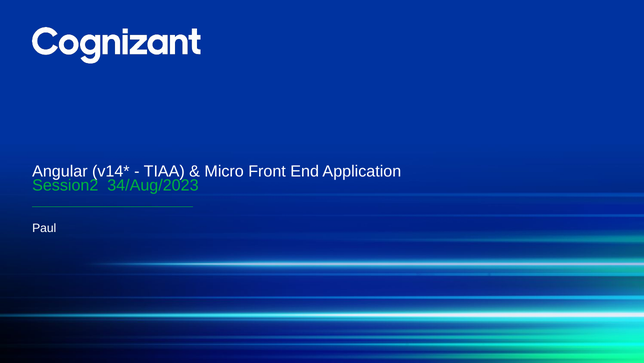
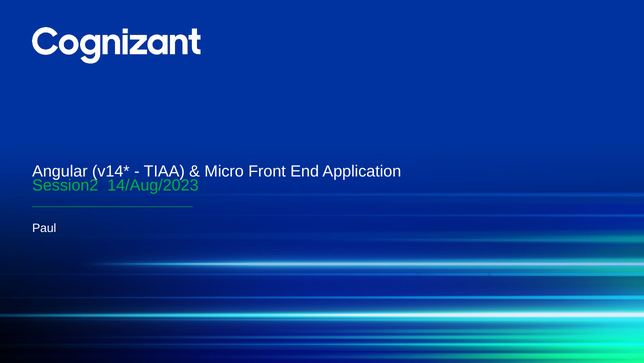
34/Aug/2023: 34/Aug/2023 -> 14/Aug/2023 (153, 185)
